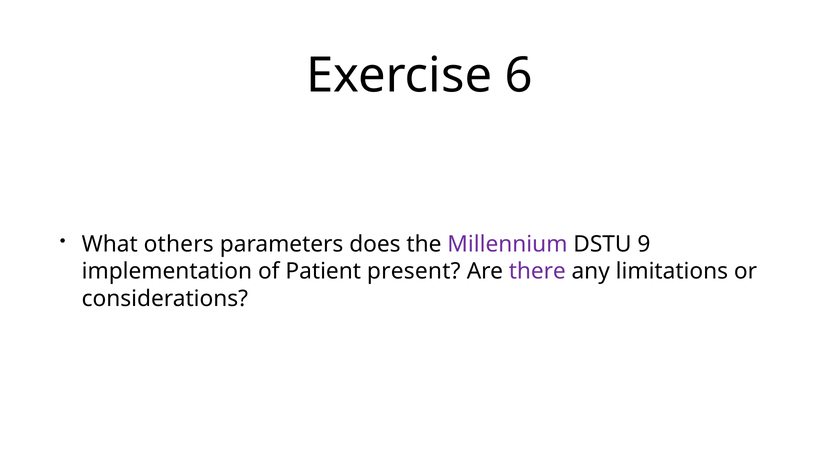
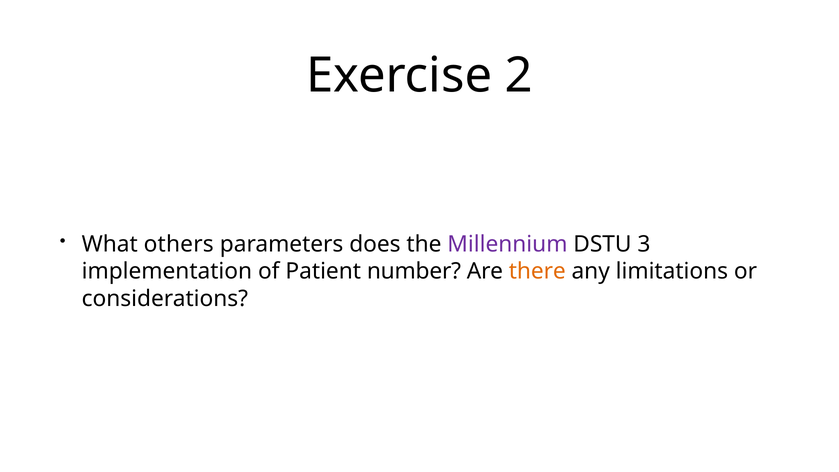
6: 6 -> 2 (519, 76)
9: 9 -> 3 (644, 244)
present: present -> number (414, 271)
there colour: purple -> orange (537, 271)
